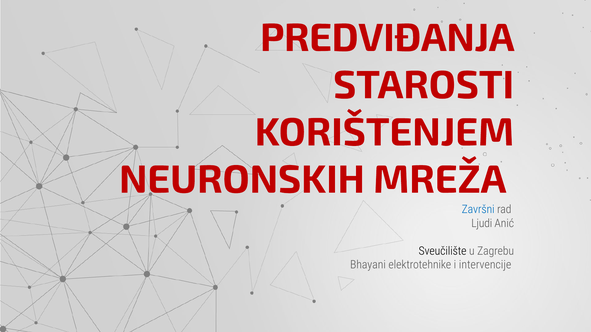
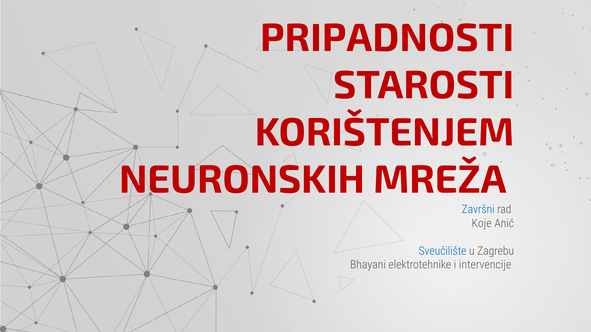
PREDVIĐANJA: PREDVIĐANJA -> PRIPADNOSTI (387, 38)
Ljudi: Ljudi -> Koje (482, 224)
Sveučilište colour: black -> blue (443, 251)
